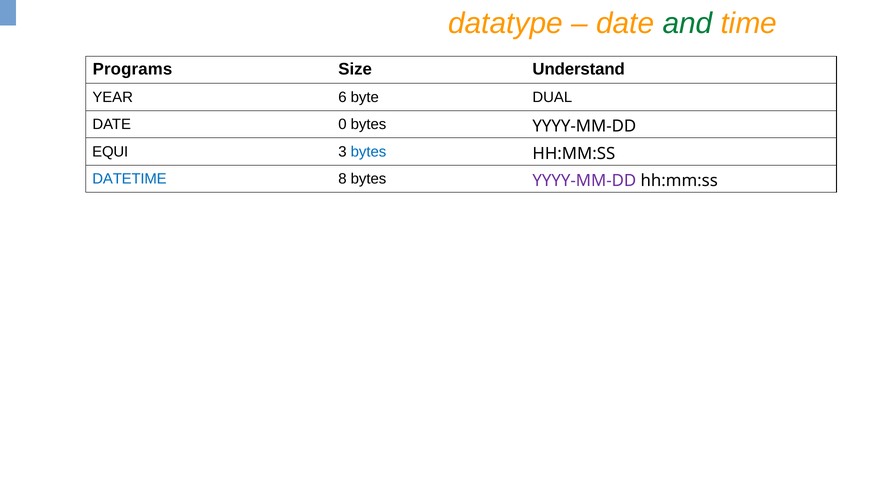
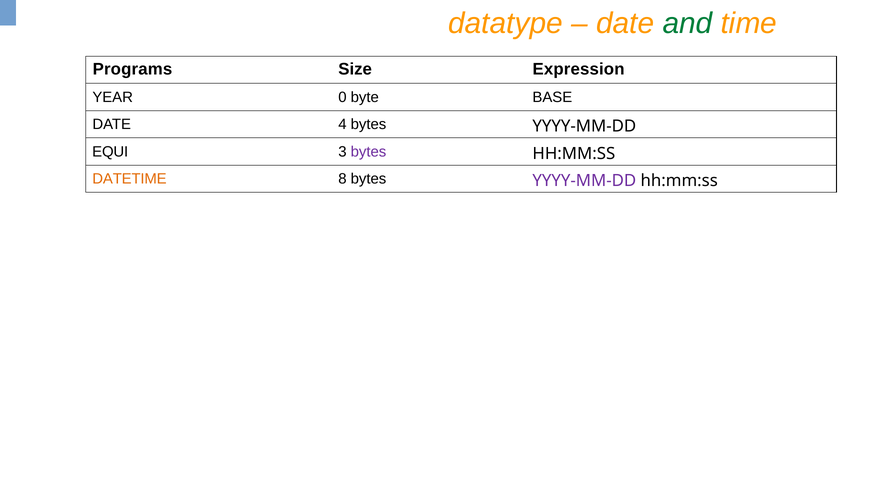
Understand: Understand -> Expression (579, 69)
6: 6 -> 0 (342, 97)
DUAL: DUAL -> BASE (552, 97)
0: 0 -> 4 (342, 125)
bytes colour: blue -> purple (368, 152)
DATETIME colour: blue -> orange (130, 179)
